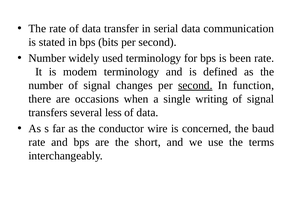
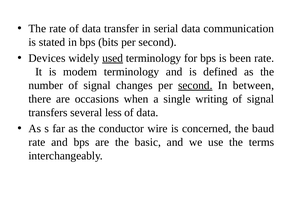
Number: Number -> Devices (47, 58)
used underline: none -> present (113, 58)
function: function -> between (253, 85)
short: short -> basic (148, 142)
